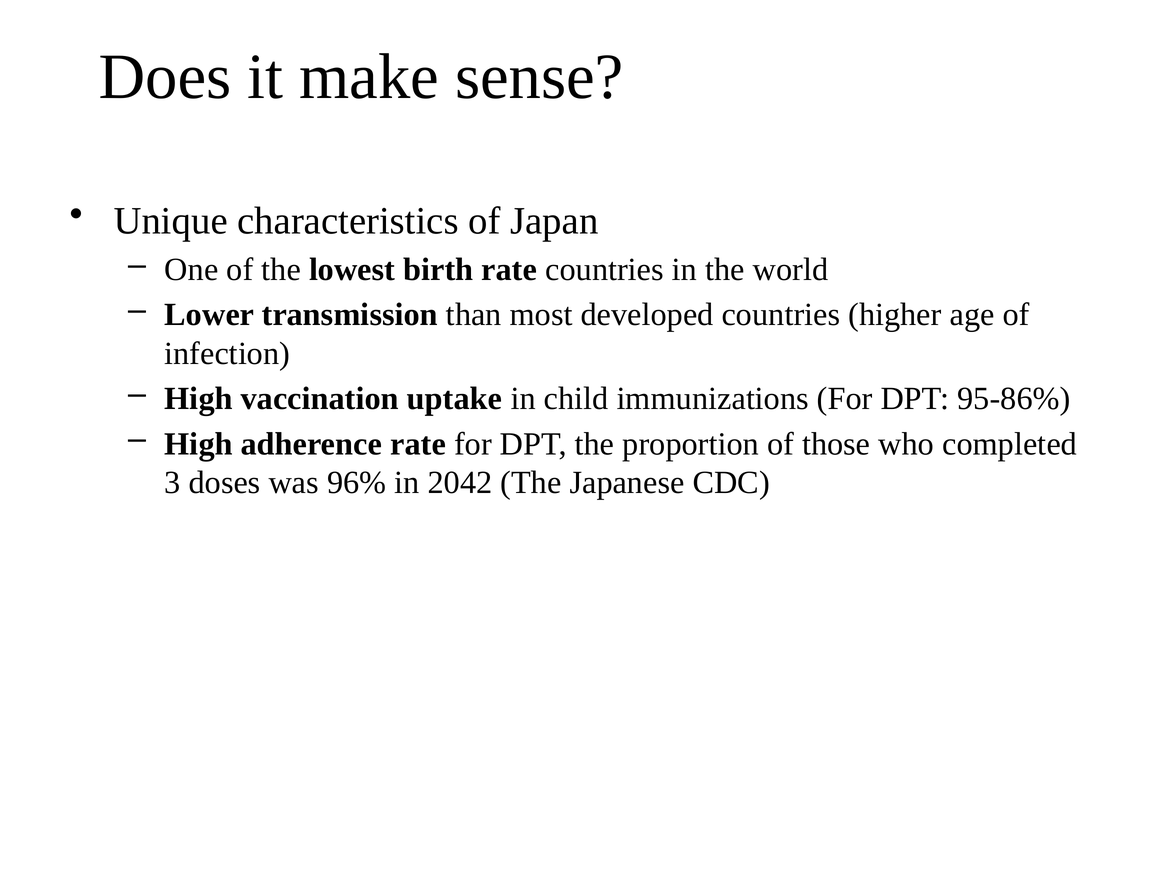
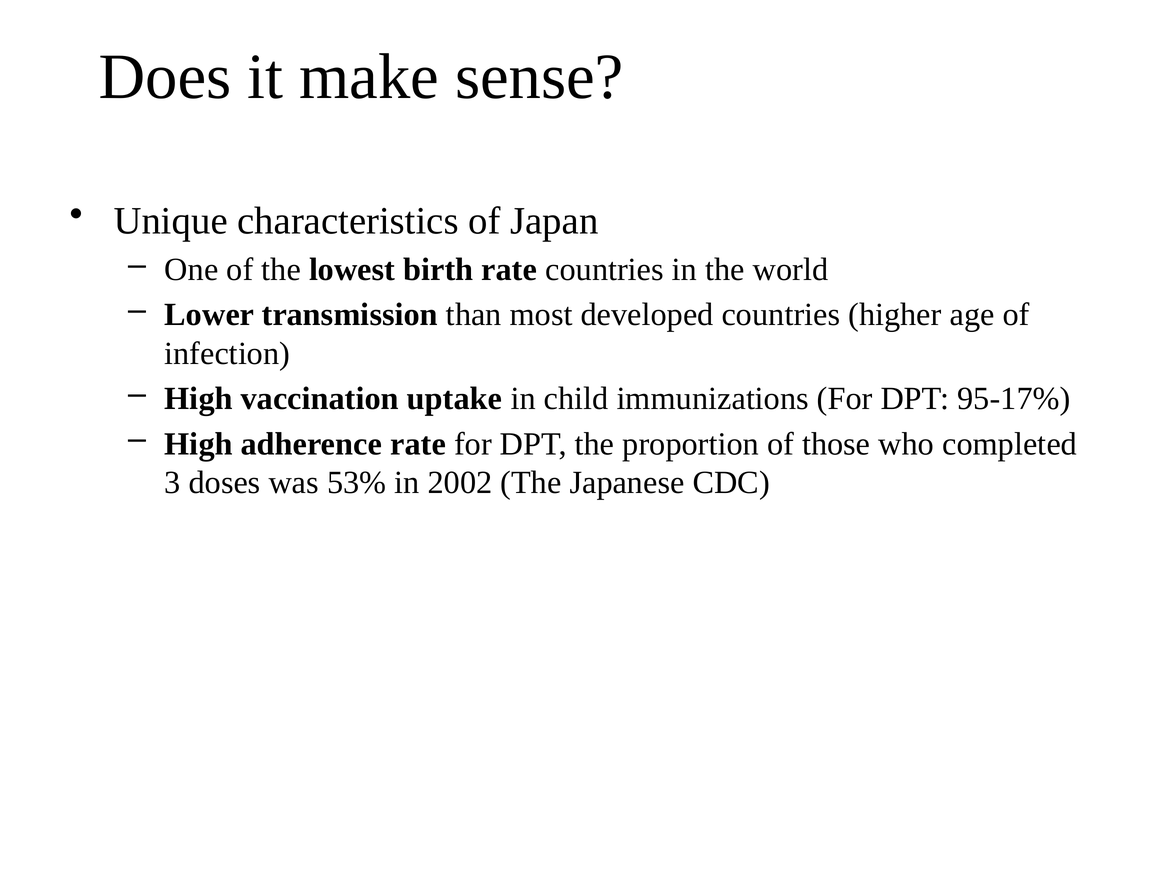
95-86%: 95-86% -> 95-17% (1014, 399)
96%: 96% -> 53% (357, 483)
2042: 2042 -> 2002 (460, 483)
